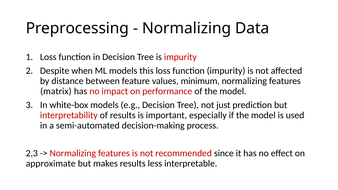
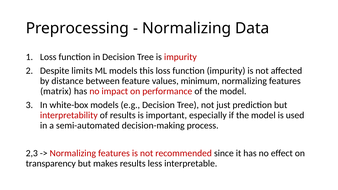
when: when -> limits (82, 71)
approximate: approximate -> transparency (51, 164)
